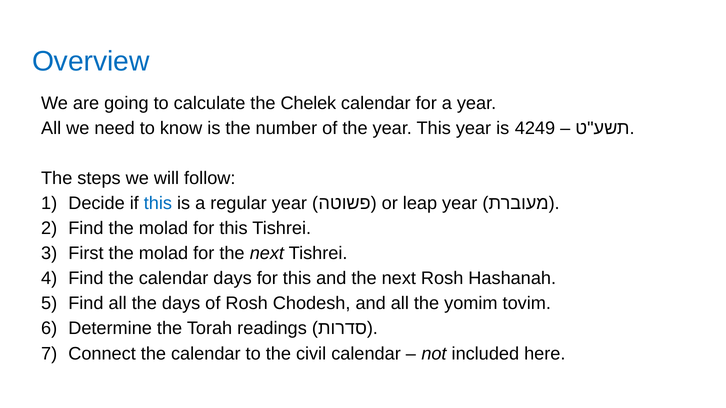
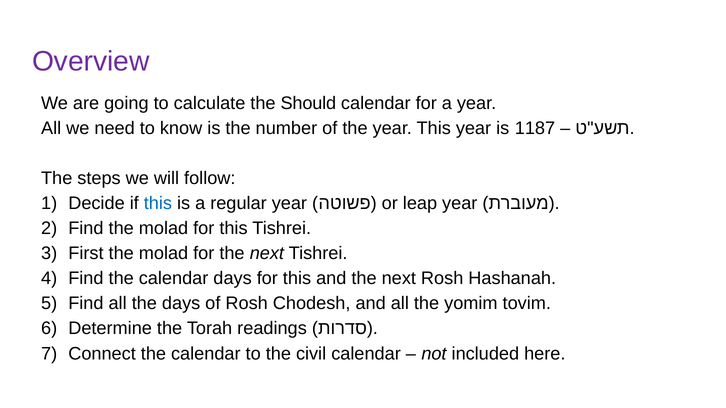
Overview colour: blue -> purple (91, 62)
Chelek: Chelek -> Should (308, 103)
4249: 4249 -> 1187 (535, 129)
